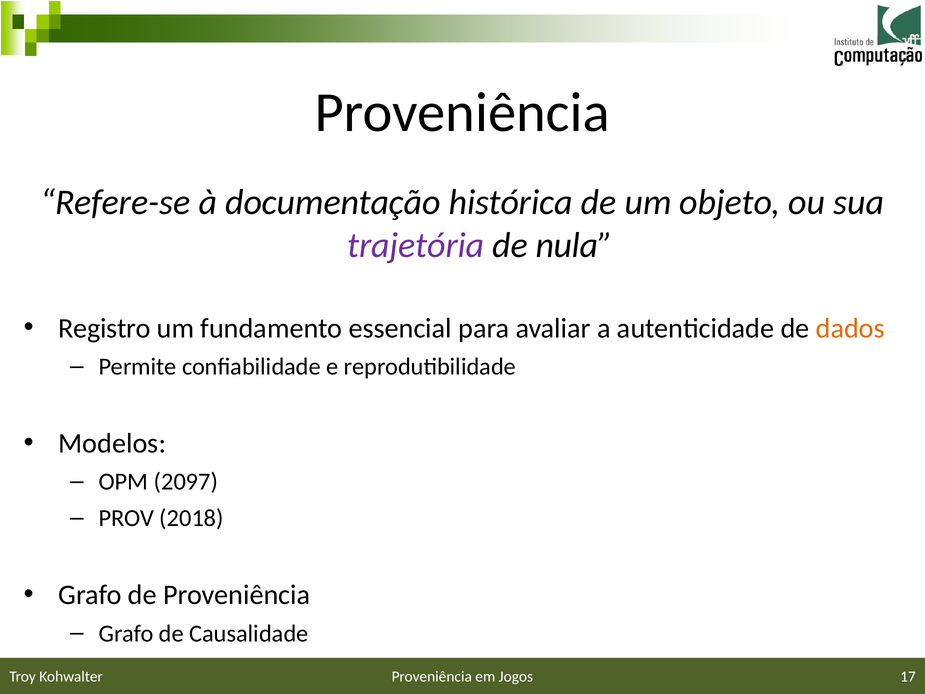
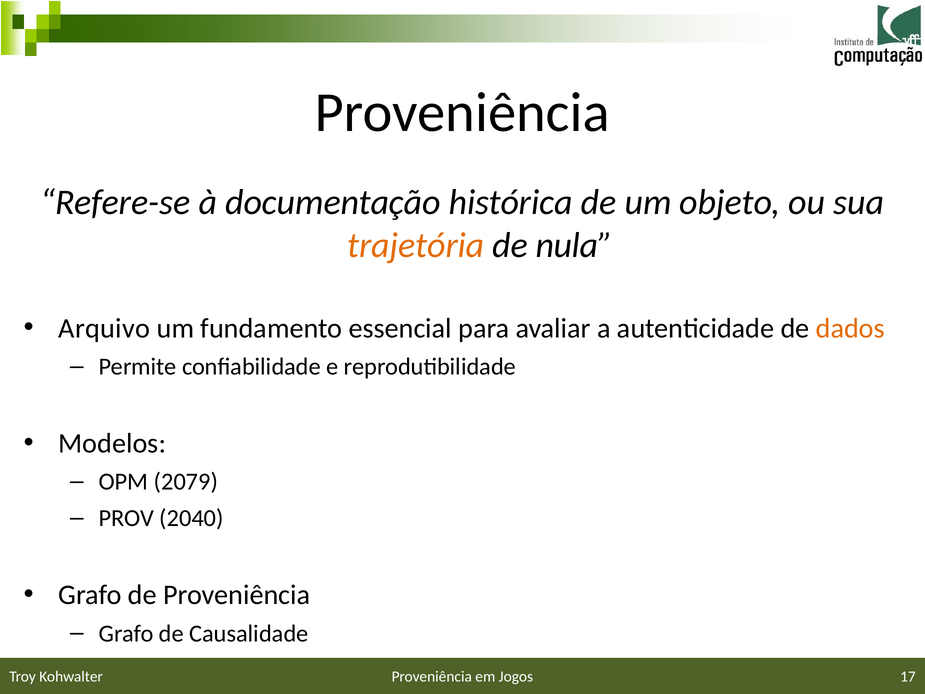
trajetória colour: purple -> orange (416, 245)
Registro: Registro -> Arquivo (104, 328)
2097: 2097 -> 2079 (186, 482)
2018: 2018 -> 2040 (192, 518)
